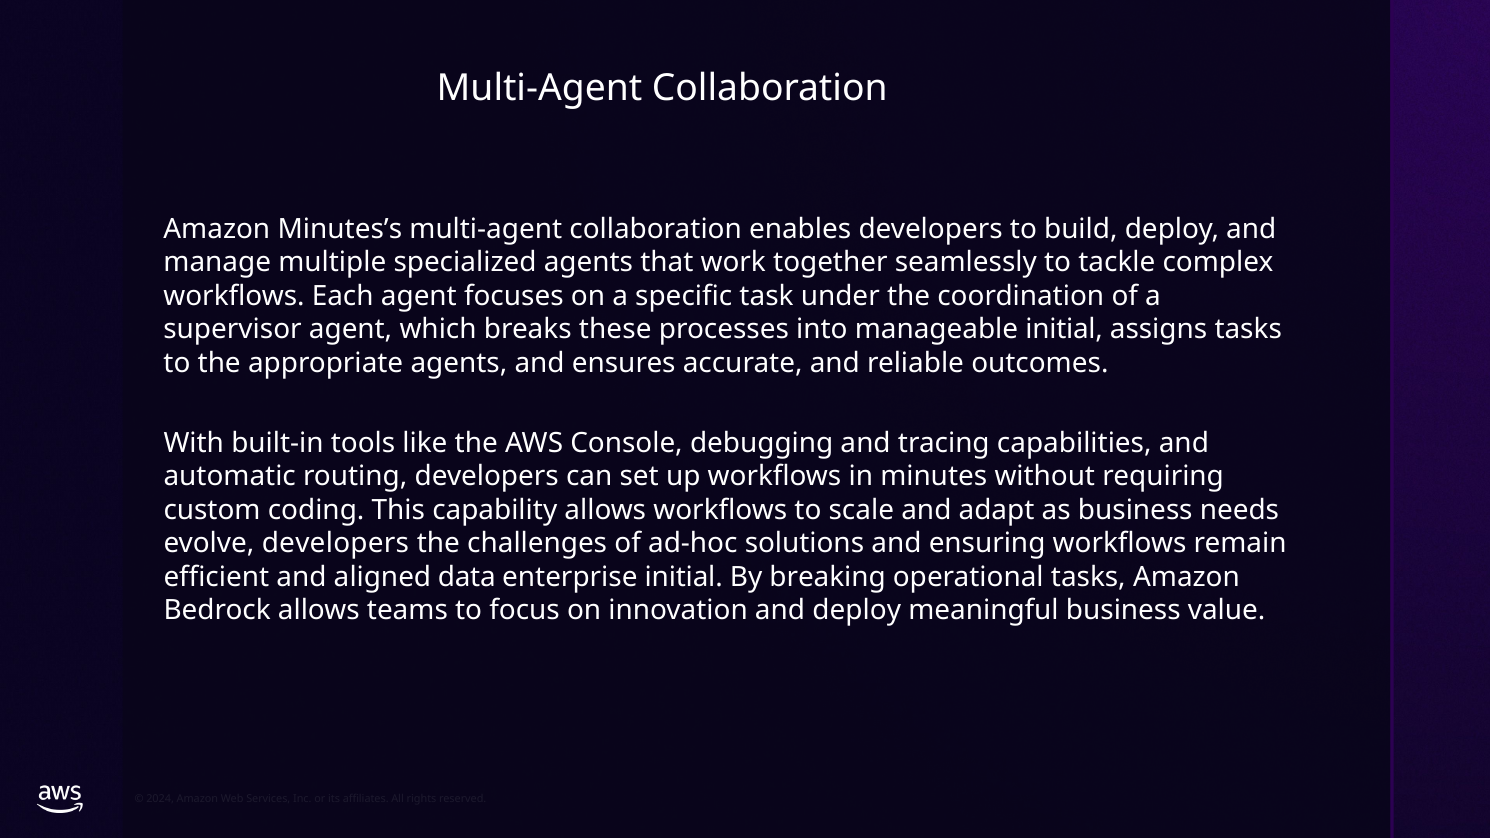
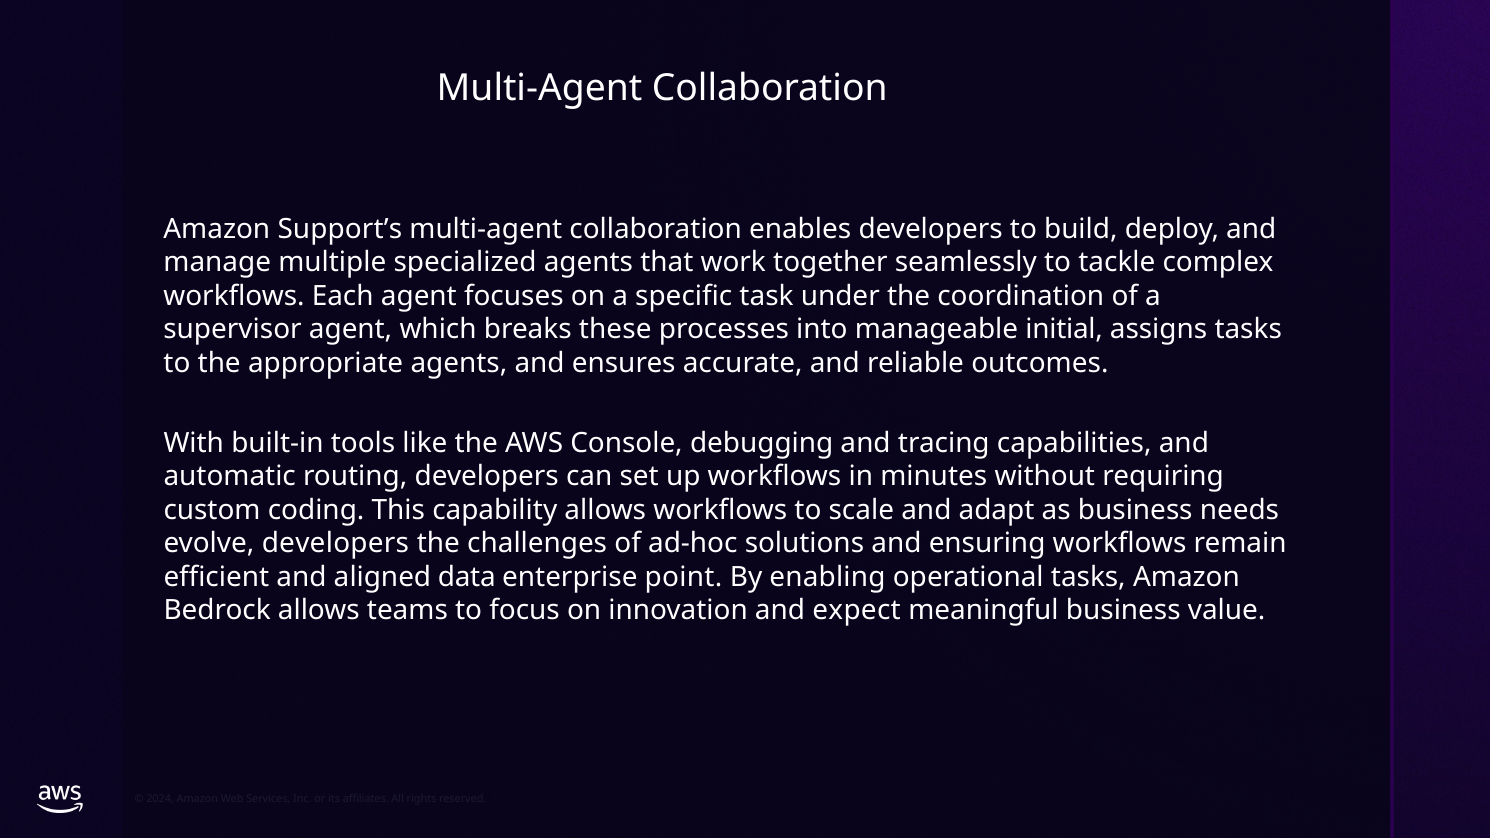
Minutes’s: Minutes’s -> Support’s (340, 229)
enterprise initial: initial -> point (683, 577)
breaking: breaking -> enabling (827, 577)
and deploy: deploy -> expect (857, 611)
